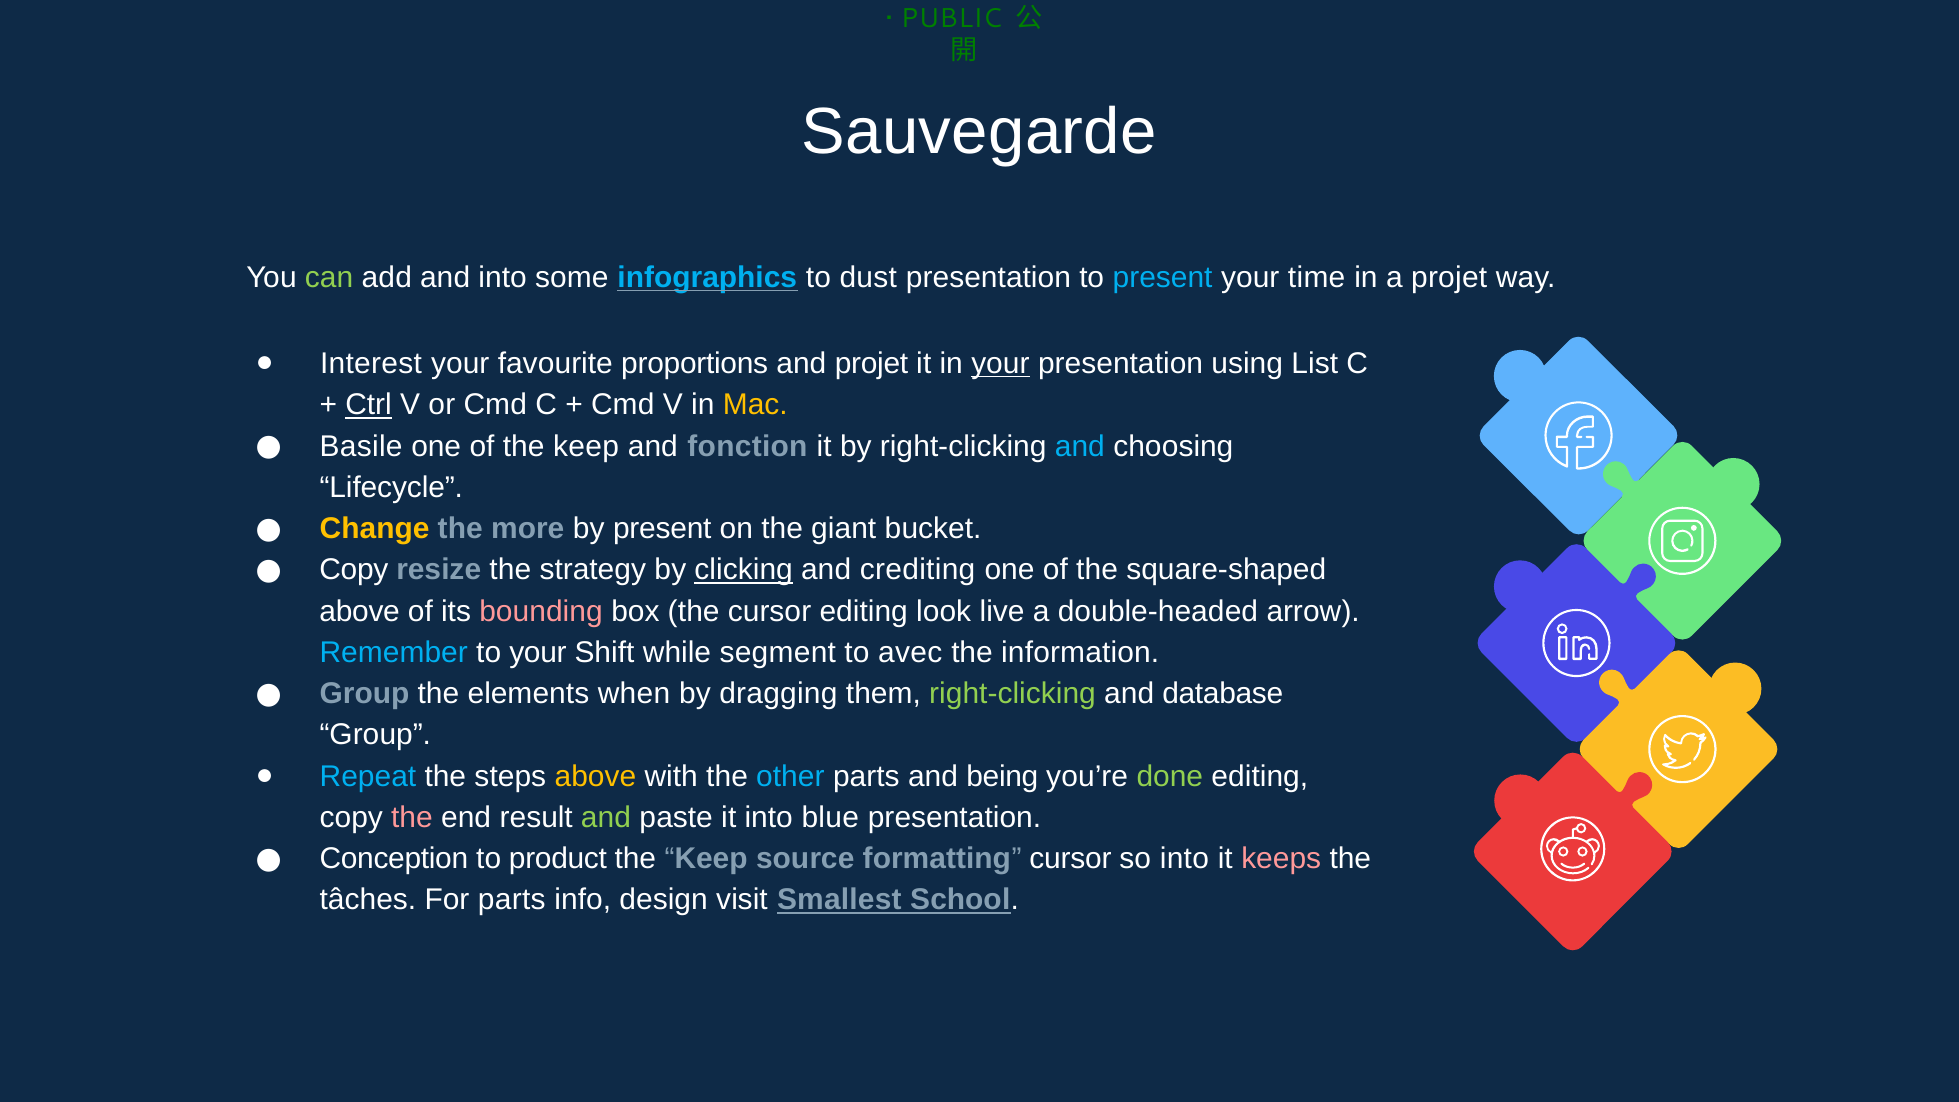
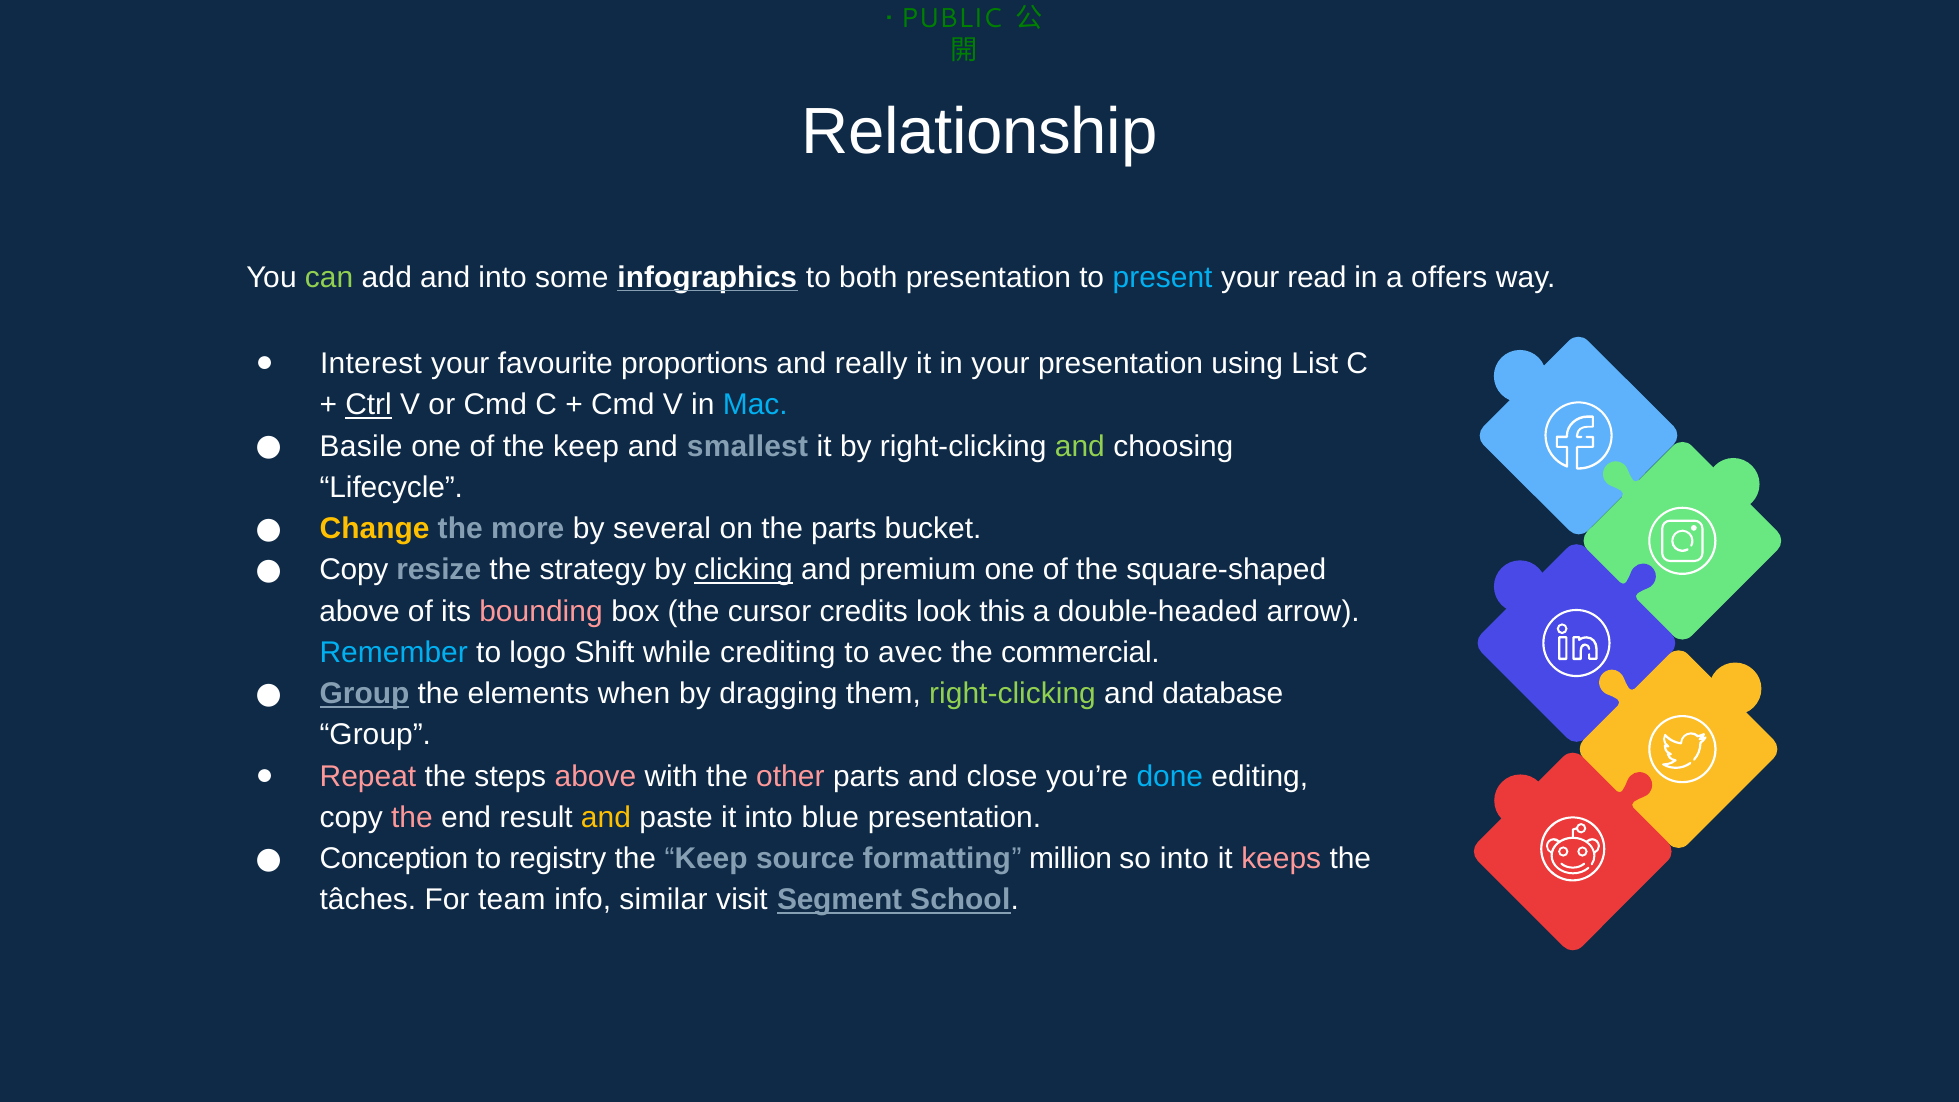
Sauvegarde: Sauvegarde -> Relationship (980, 132)
infographics colour: light blue -> white (707, 277)
dust: dust -> both (868, 277)
time: time -> read (1317, 277)
a projet: projet -> offers (1449, 277)
and projet: projet -> really (871, 364)
your underline: present -> none (1000, 364)
Mac colour: yellow -> light blue (755, 405)
fonction: fonction -> smallest (748, 446)
and colour: light blue -> light green (1080, 446)
by present: present -> several (662, 529)
the giant: giant -> parts (844, 529)
crediting: crediting -> premium (918, 570)
cursor editing: editing -> credits (864, 611)
live: live -> this (1002, 611)
to your: your -> logo (538, 652)
segment: segment -> crediting (778, 652)
information: information -> commercial (1080, 652)
Group underline: none -> present (364, 694)
Repeat colour: light blue -> pink (368, 776)
above colour: yellow -> pink (595, 776)
other colour: light blue -> pink (790, 776)
being: being -> close (1002, 776)
done colour: light green -> light blue (1170, 776)
and colour: light green -> yellow (606, 818)
product: product -> registry (558, 859)
formatting cursor: cursor -> million (1071, 859)
For parts: parts -> team (512, 900)
design: design -> similar (664, 900)
Smallest: Smallest -> Segment (840, 900)
